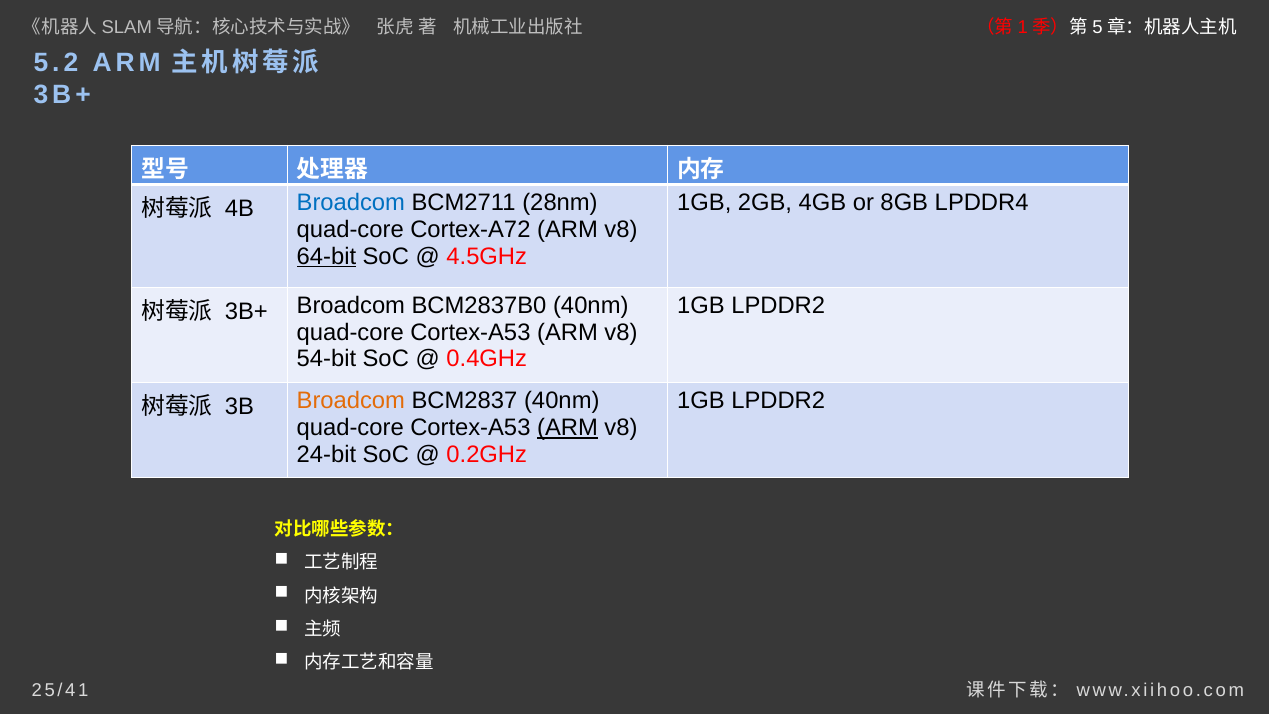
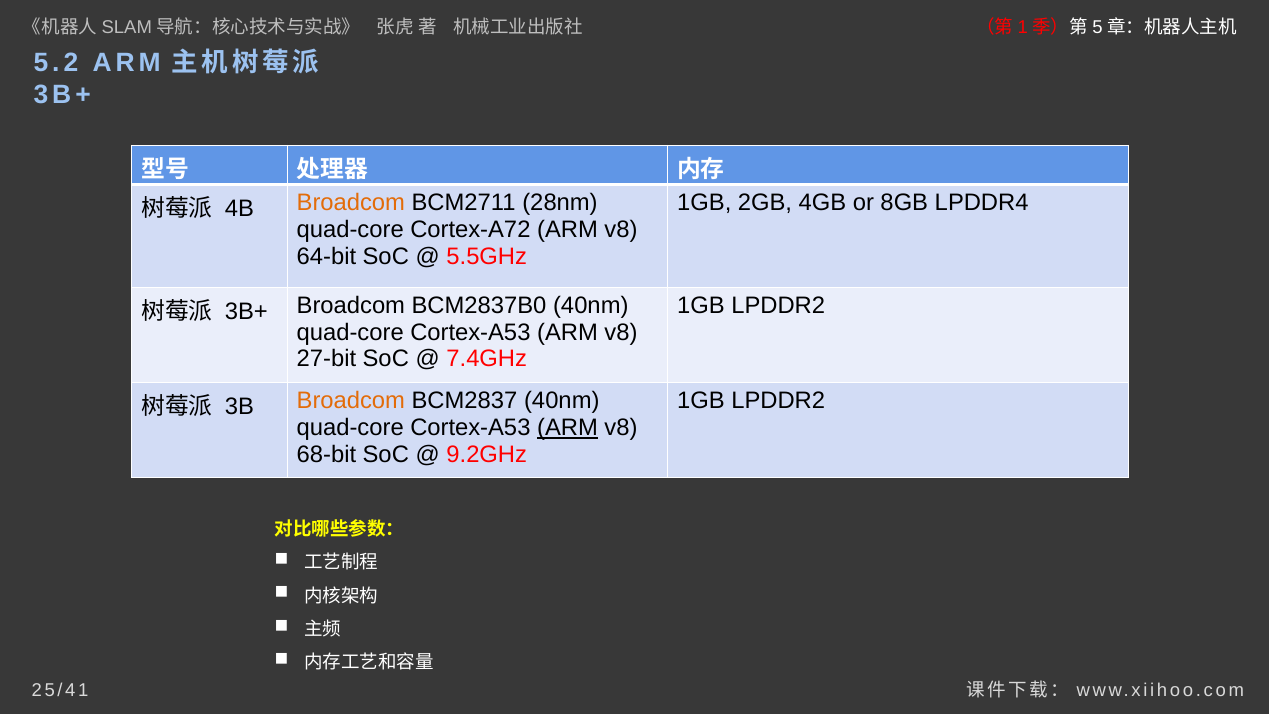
Broadcom colour: blue -> orange (351, 203)
64-bit underline: present -> none (326, 256)
4.5GHz: 4.5GHz -> 5.5GHz (487, 256)
54-bit: 54-bit -> 27-bit (326, 359)
0.4GHz: 0.4GHz -> 7.4GHz (487, 359)
24-bit: 24-bit -> 68-bit (326, 454)
0.2GHz: 0.2GHz -> 9.2GHz (487, 454)
